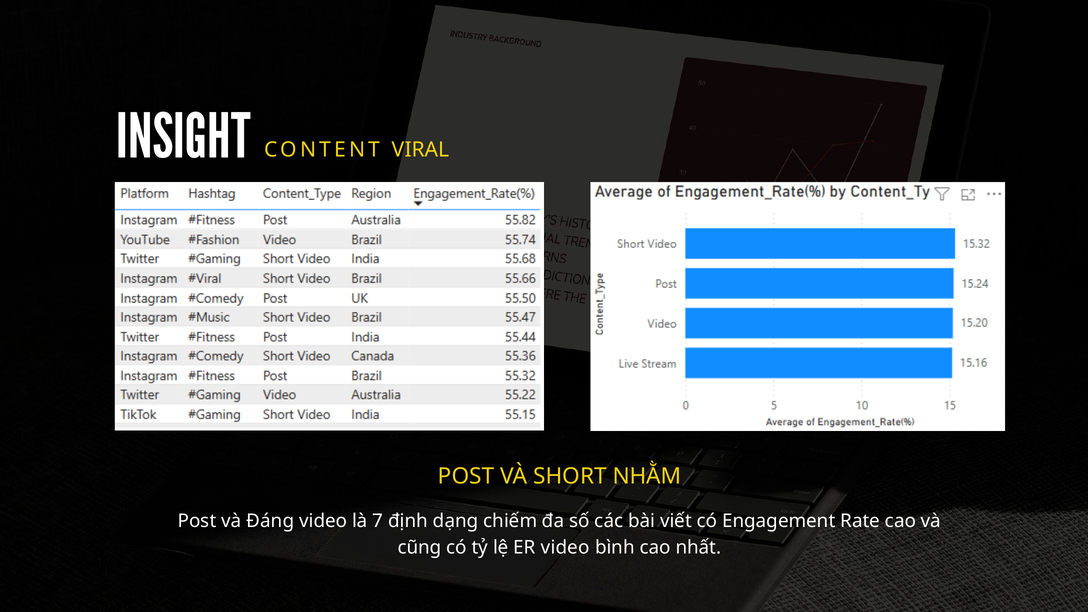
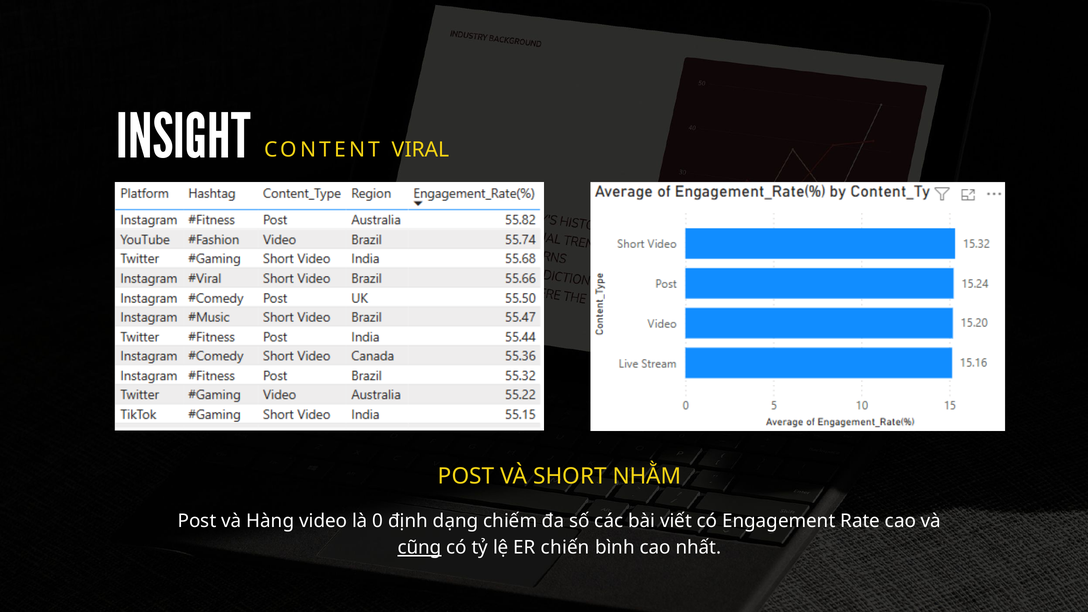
Đáng: Đáng -> Hàng (270, 521)
7: 7 -> 0 (378, 521)
cũng underline: none -> present (419, 548)
ER video: video -> chiến (565, 548)
